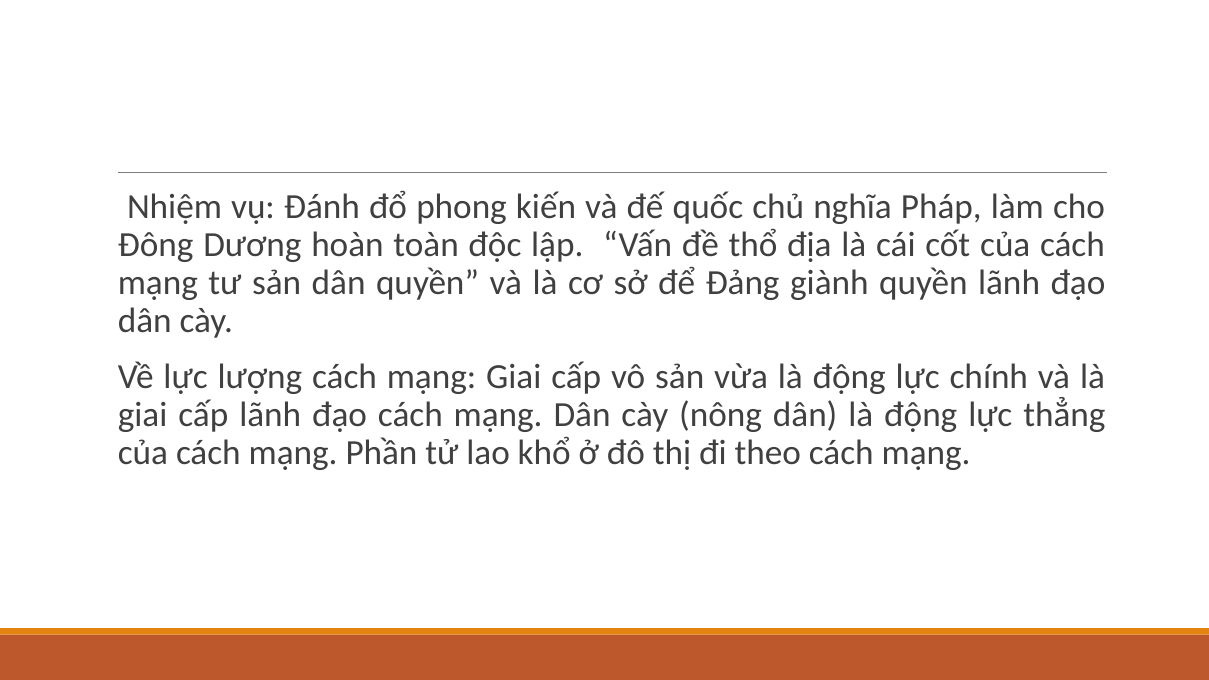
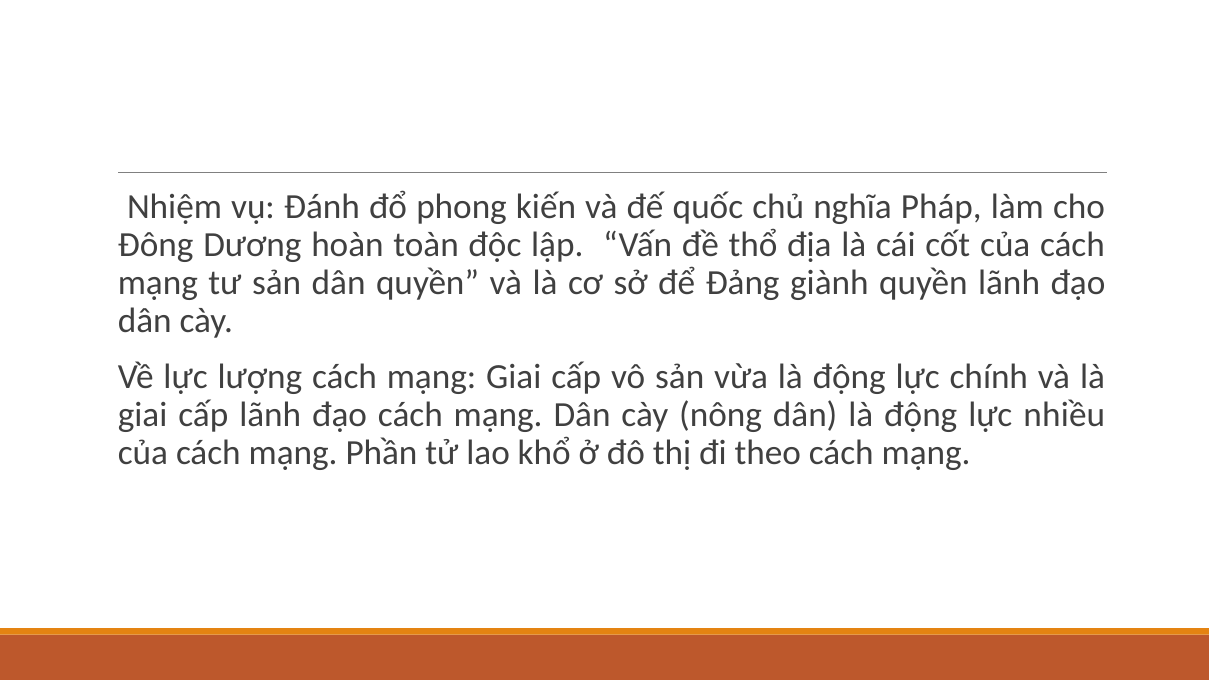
thẳng: thẳng -> nhiều (1064, 414)
